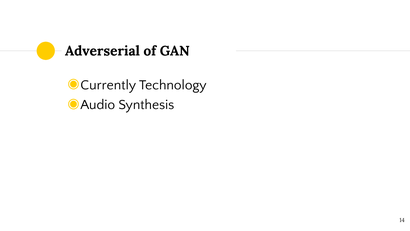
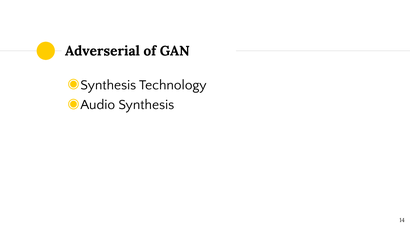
Currently: Currently -> Synthesis (108, 85)
